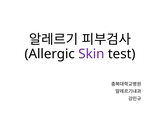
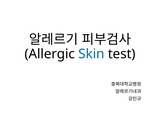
Skin colour: purple -> blue (91, 54)
